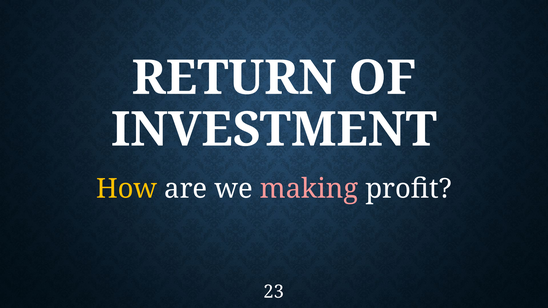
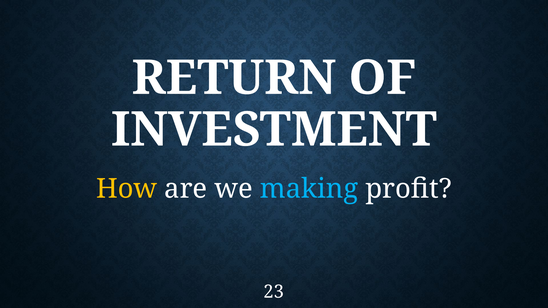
making colour: pink -> light blue (309, 189)
